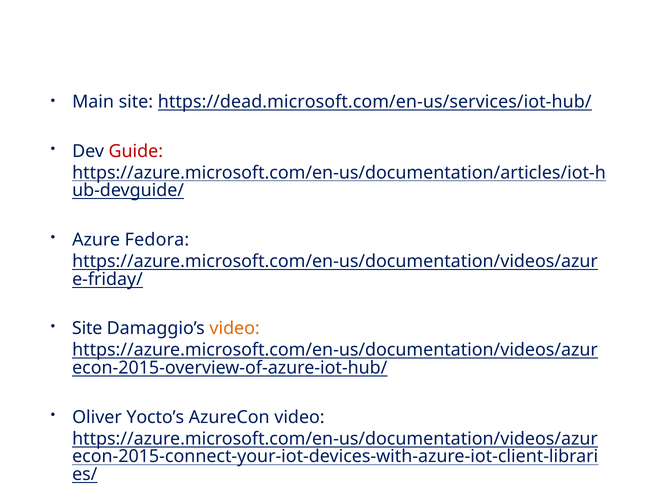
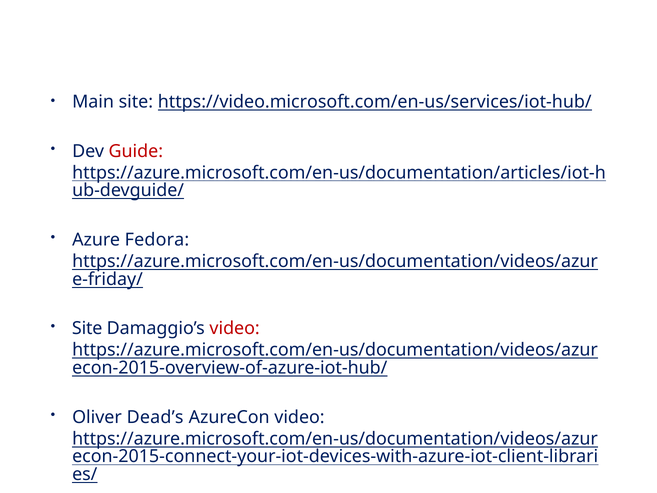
https://dead.microsoft.com/en-us/services/iot-hub/: https://dead.microsoft.com/en-us/services/iot-hub/ -> https://video.microsoft.com/en-us/services/iot-hub/ (375, 102)
video colour: orange -> red (235, 328)
Yocto’s: Yocto’s -> Dead’s (155, 417)
